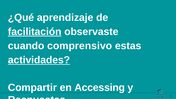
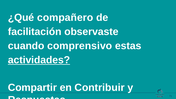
aprendizaje: aprendizaje -> compañero (65, 17)
facilitación underline: present -> none (35, 32)
Accessing: Accessing -> Contribuir (100, 88)
